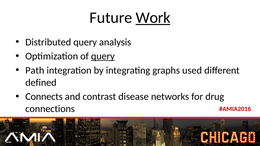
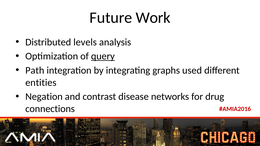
Work underline: present -> none (153, 18)
Distributed query: query -> levels (85, 42)
defined: defined -> entities (41, 83)
Connects: Connects -> Negation (44, 97)
